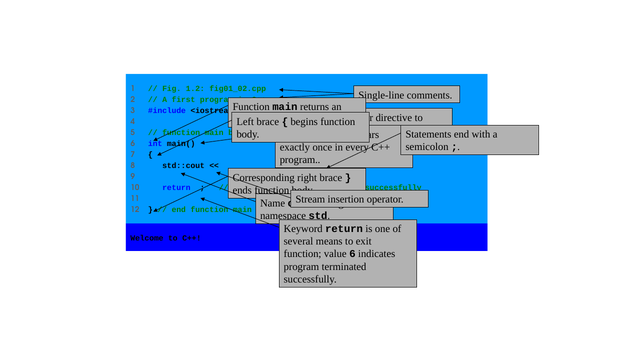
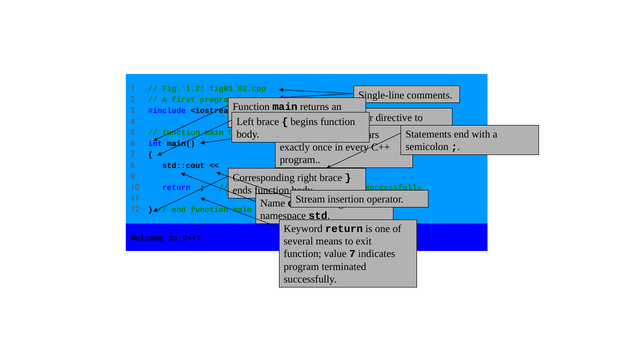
value 6: 6 -> 7 (352, 254)
